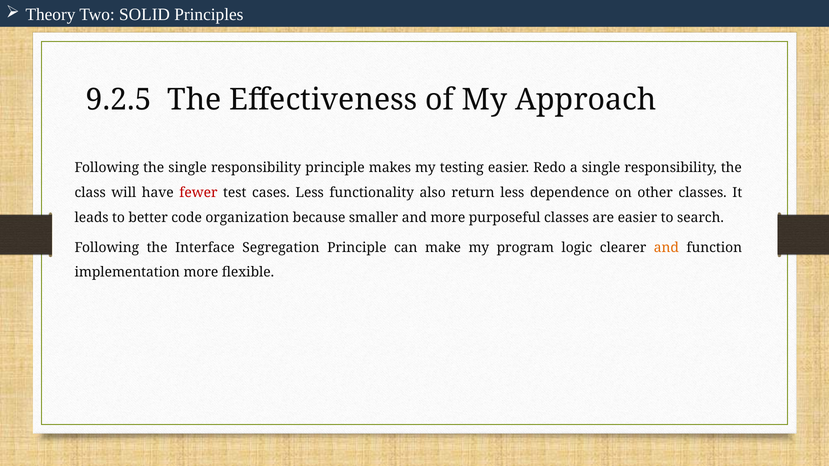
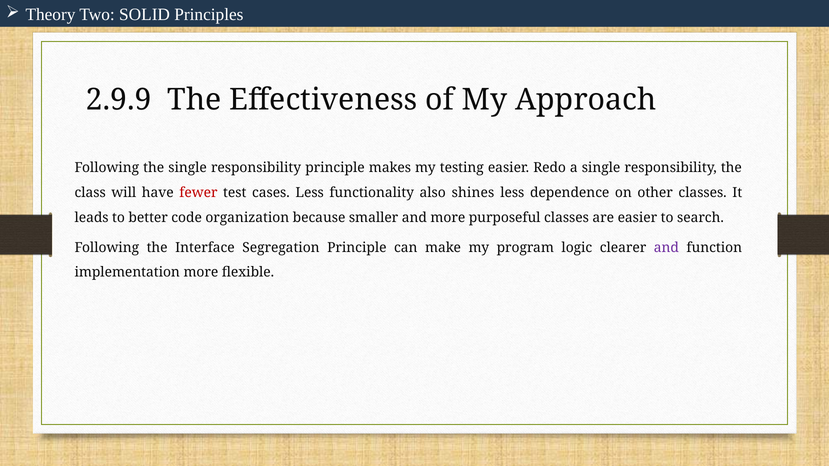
9.2.5: 9.2.5 -> 2.9.9 (119, 100)
return: return -> shines (473, 193)
and colour: orange -> purple (666, 248)
